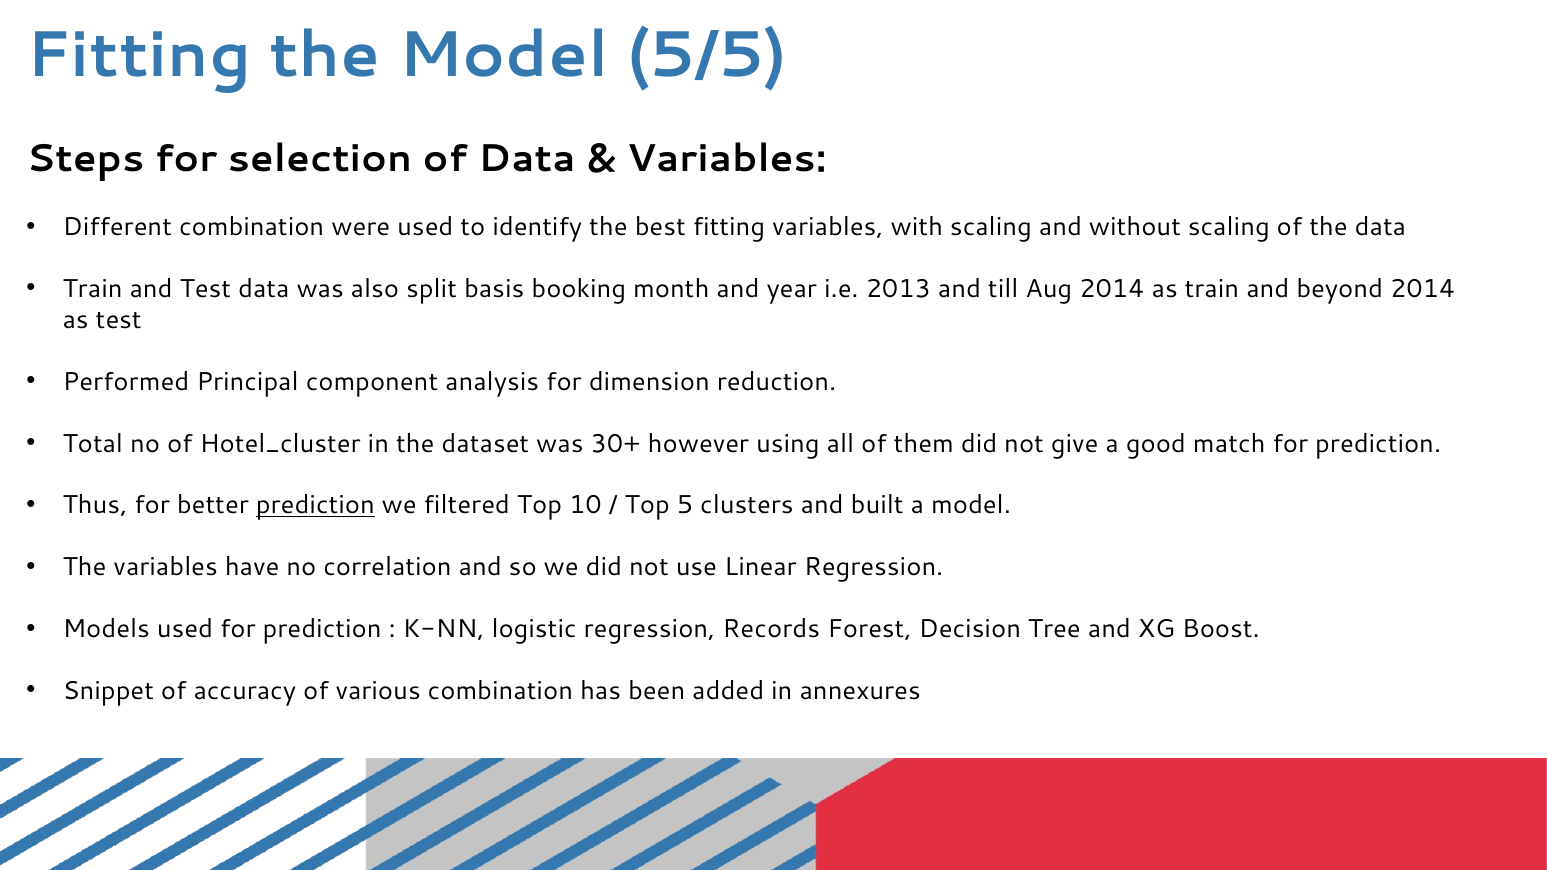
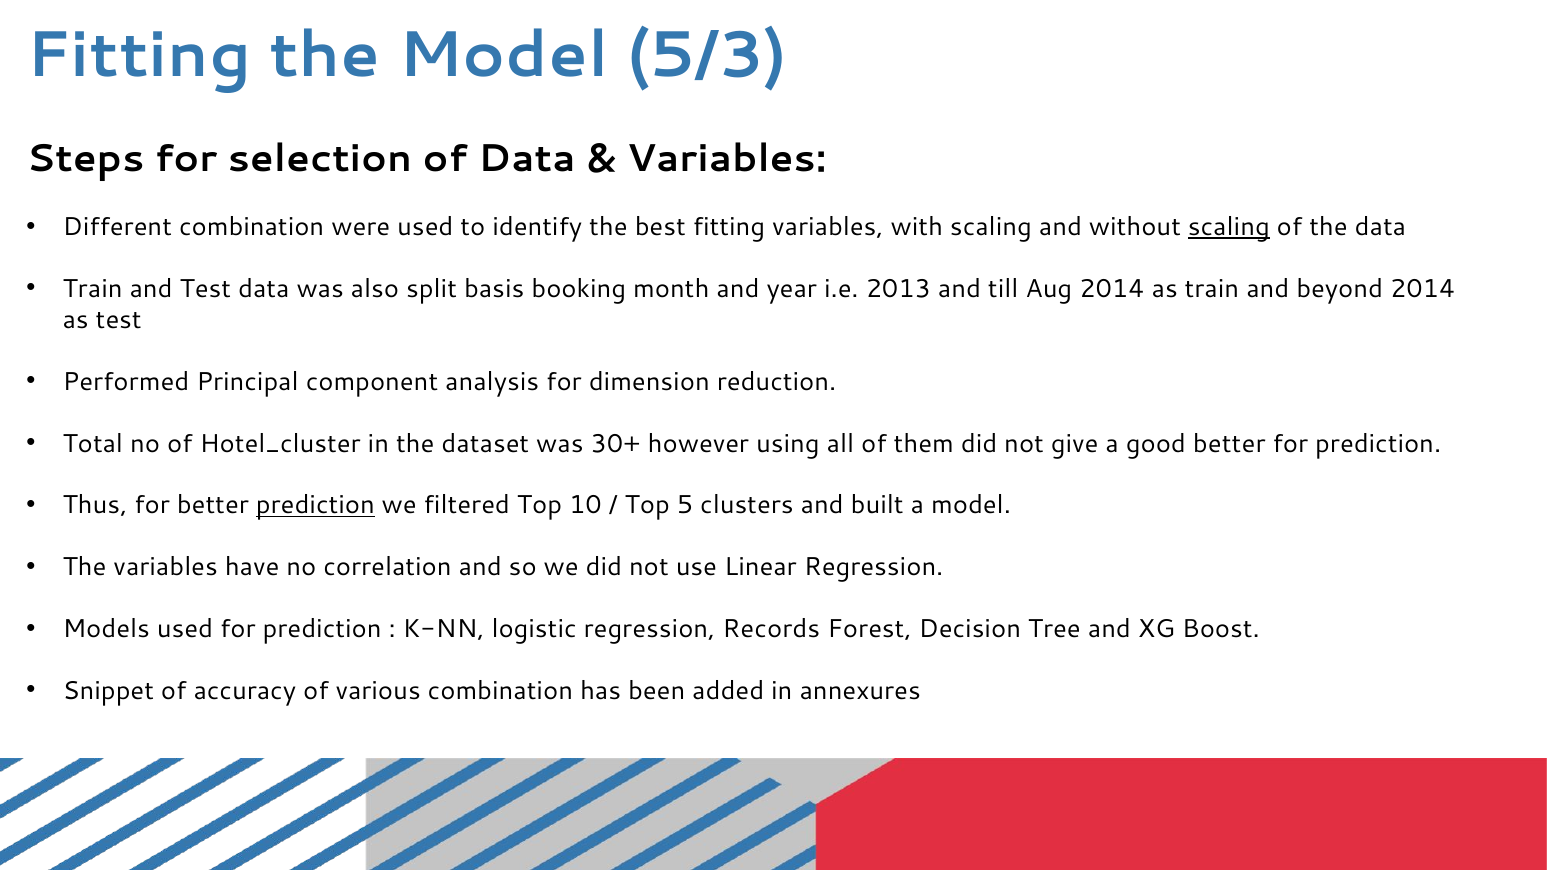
5/5: 5/5 -> 5/3 (707, 55)
scaling underline: none -> present (1229, 227)
good match: match -> better (1229, 444)
